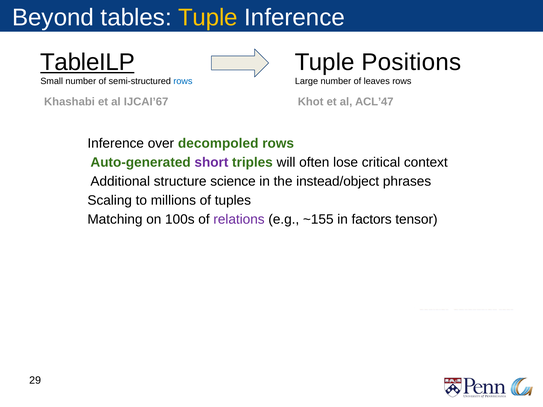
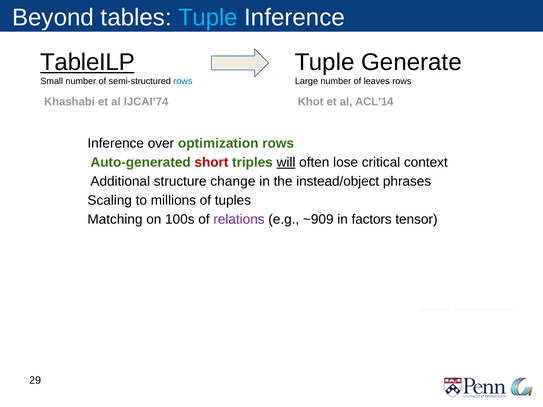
Tuple colour: yellow -> light blue (208, 18)
Positions: Positions -> Generate (411, 62)
IJCAI’67: IJCAI’67 -> IJCAI’74 (146, 102)
ACL’47: ACL’47 -> ACL’14 (374, 102)
decompoled: decompoled -> optimization (218, 143)
short colour: purple -> red (211, 162)
will underline: none -> present (286, 162)
science: science -> change (233, 181)
~155: ~155 -> ~909 (318, 219)
